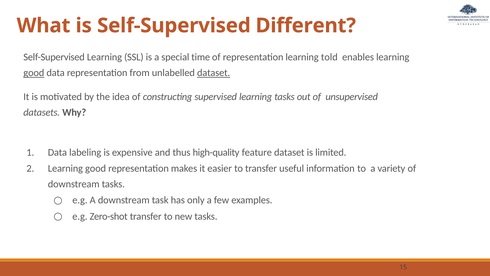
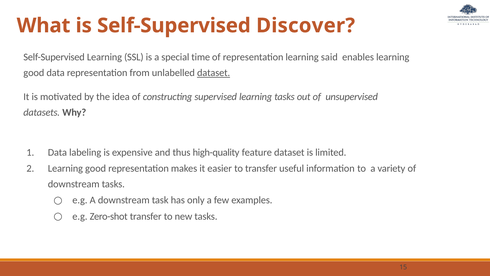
Different: Different -> Discover (306, 26)
told: told -> said (329, 57)
good underline: present -> none (34, 73)
